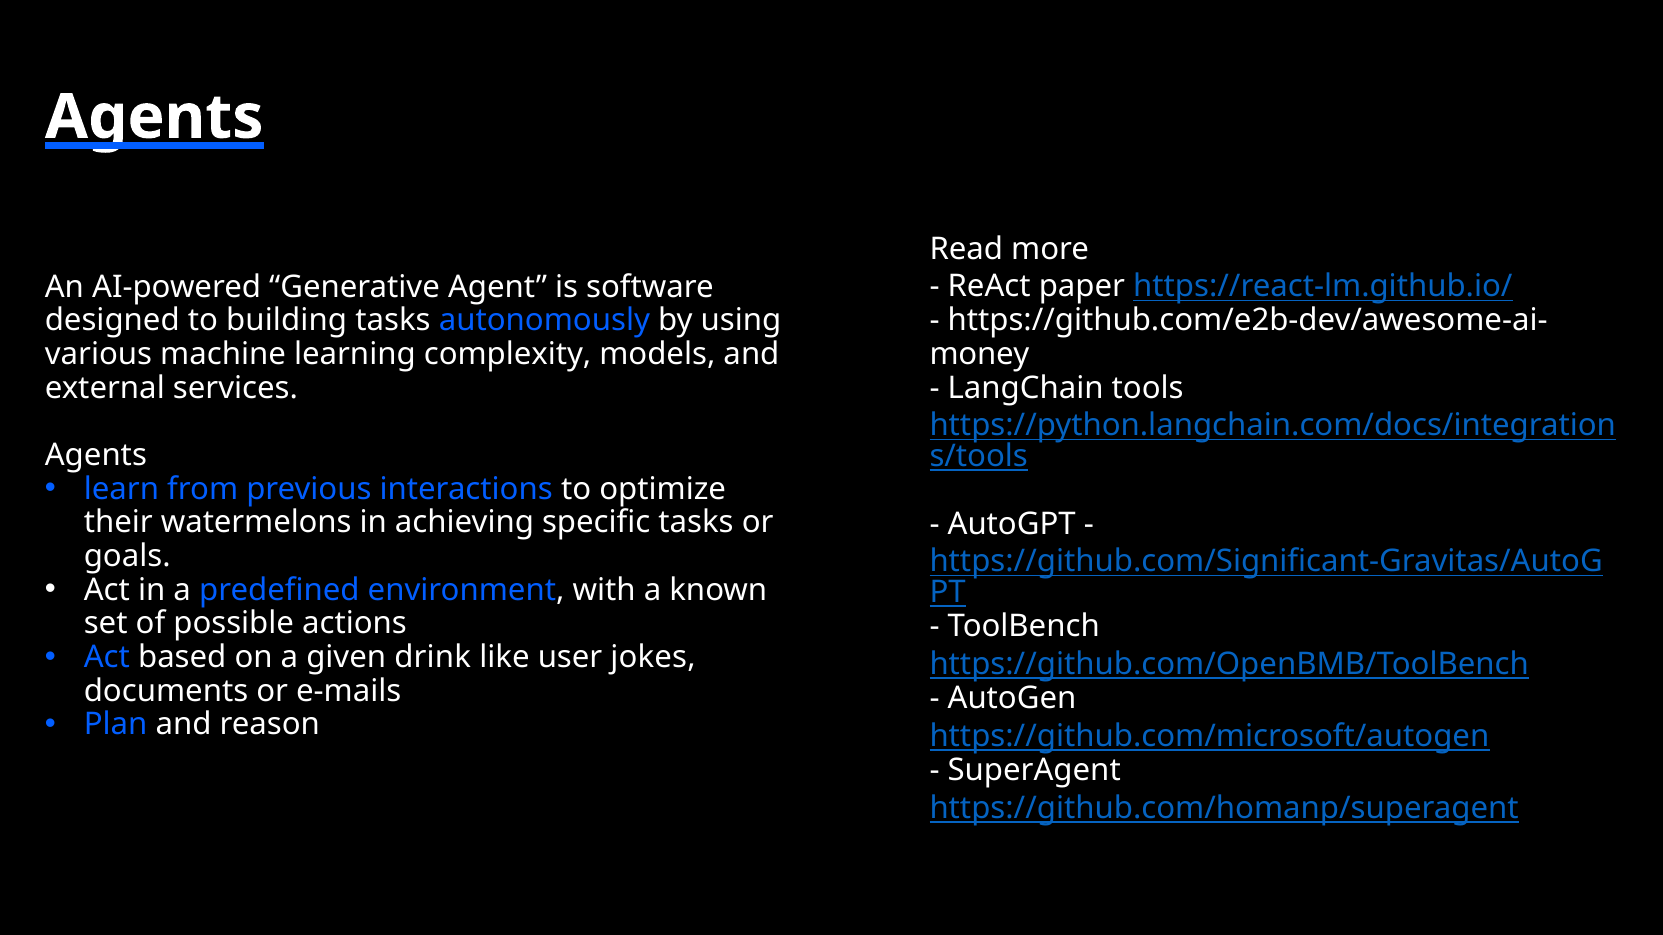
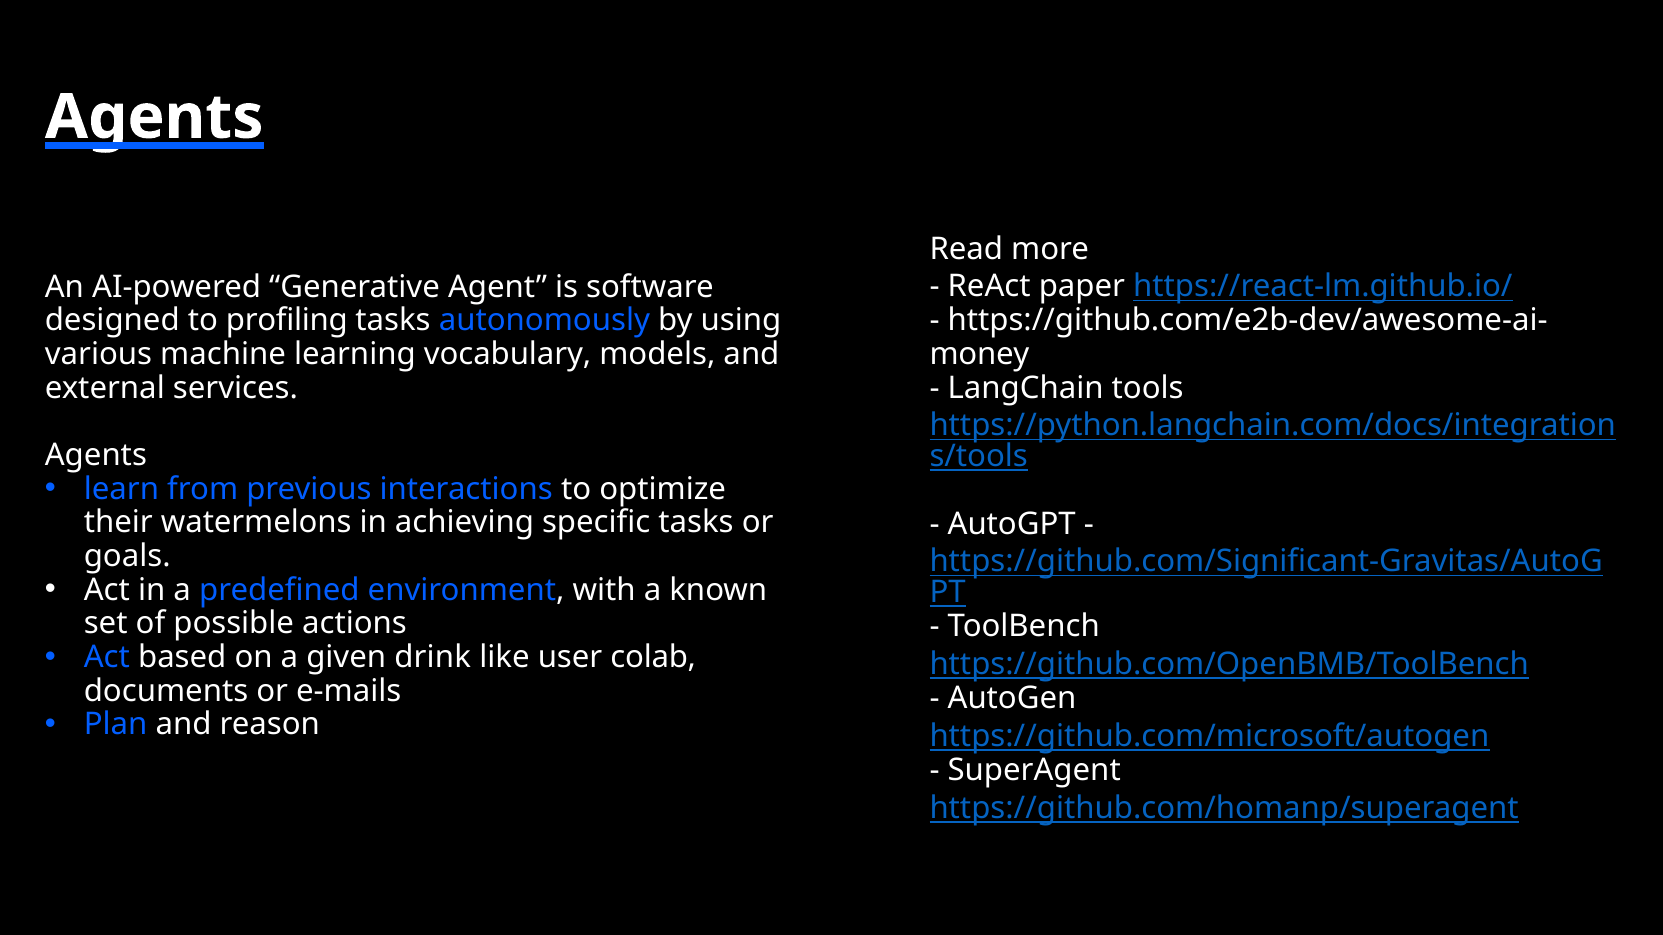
building: building -> profiling (287, 321)
complexity: complexity -> vocabulary (508, 354)
jokes: jokes -> colab (653, 657)
